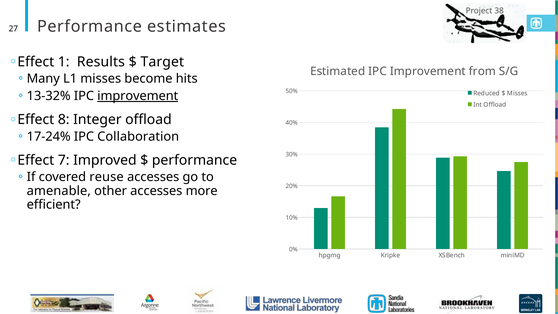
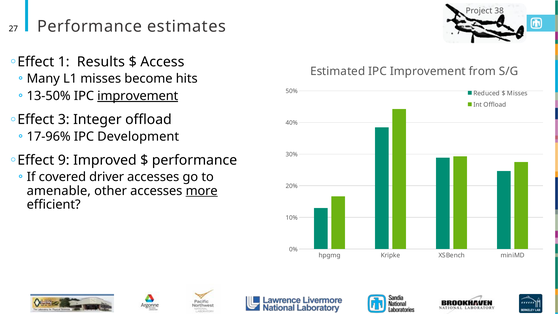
Target: Target -> Access (162, 62)
13-32%: 13-32% -> 13-50% (49, 96)
8: 8 -> 3 (64, 120)
17-24%: 17-24% -> 17-96% (49, 136)
Collaboration: Collaboration -> Development (138, 136)
7: 7 -> 9 (64, 160)
reuse: reuse -> driver (107, 177)
more underline: none -> present (202, 191)
